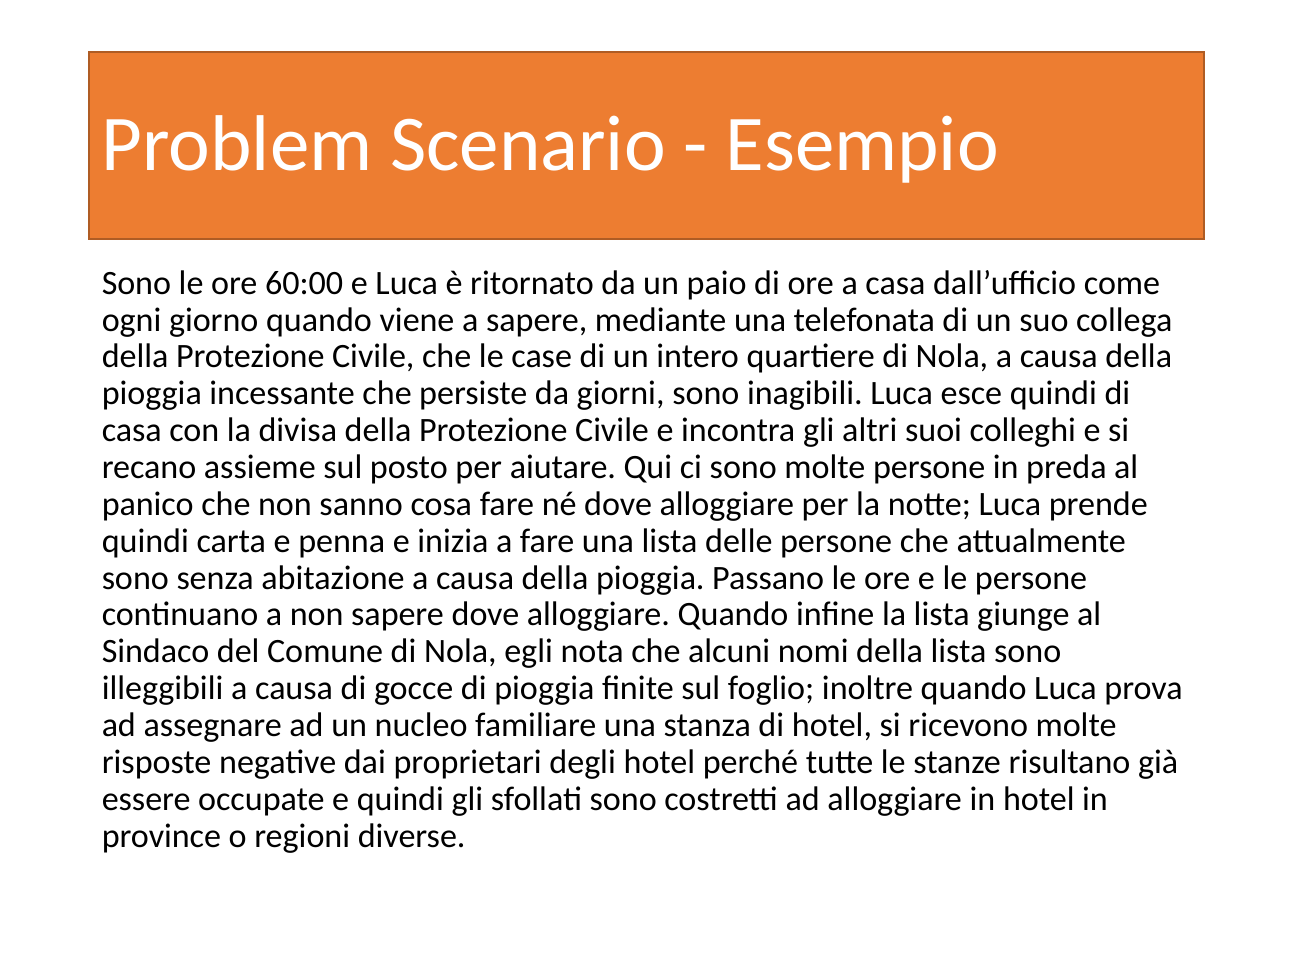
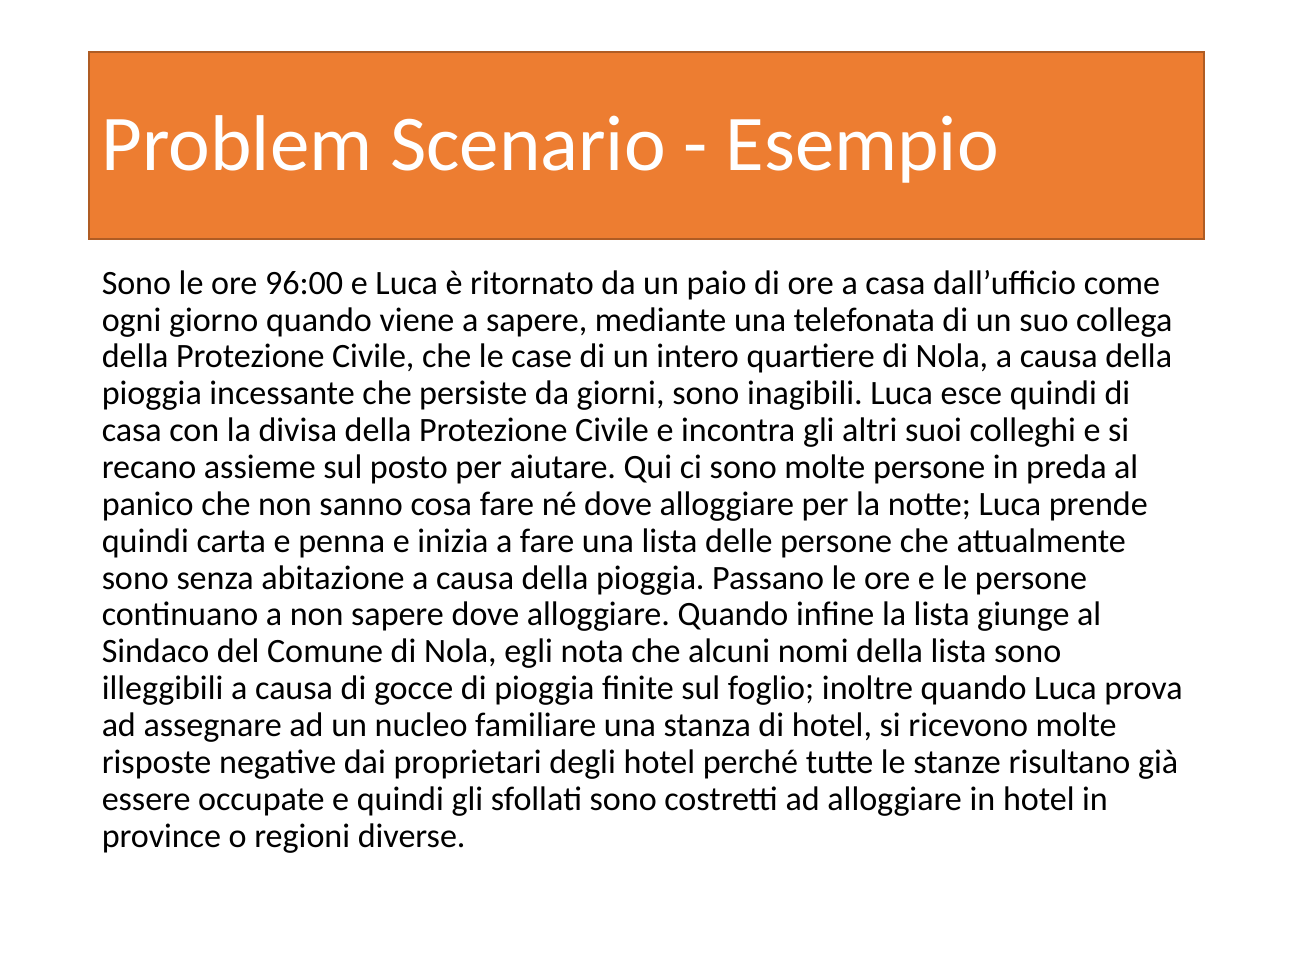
60:00: 60:00 -> 96:00 (304, 283)
